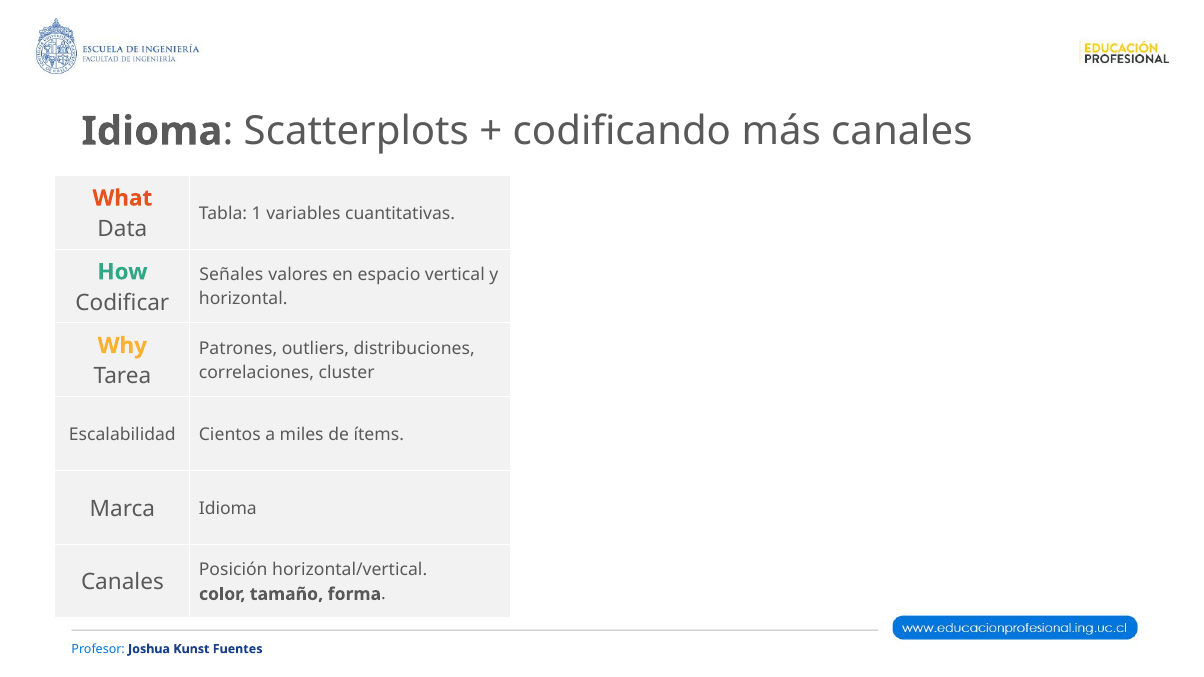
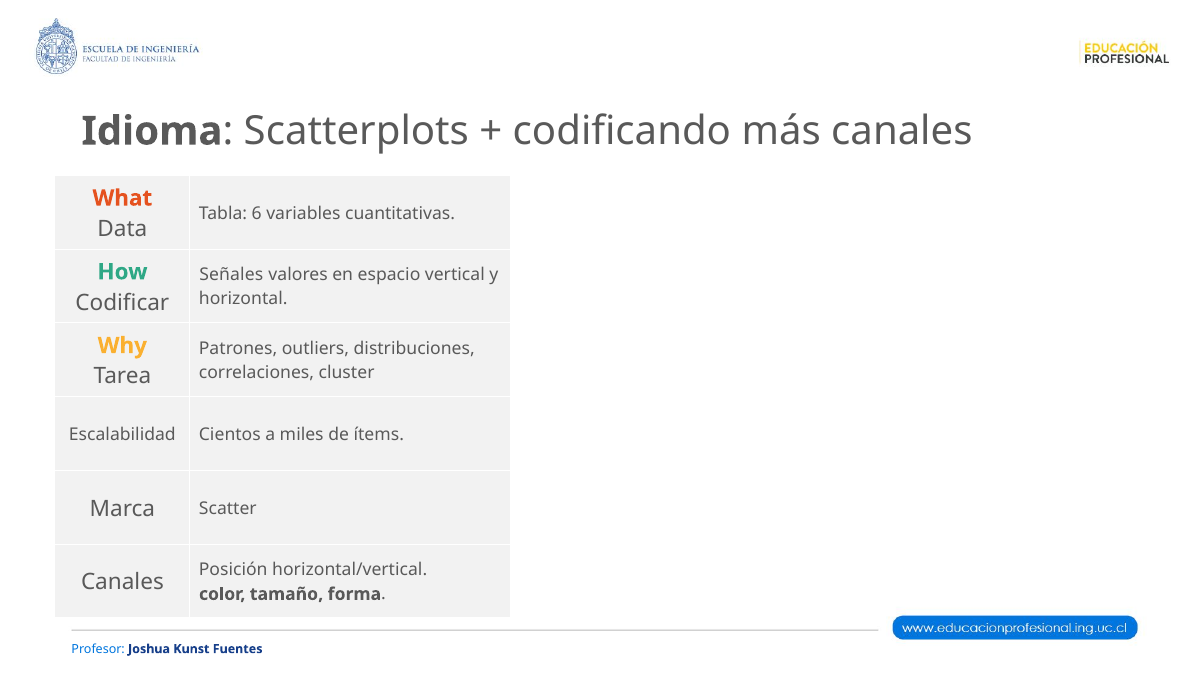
1: 1 -> 6 (257, 213)
Marca Idioma: Idioma -> Scatter (228, 509)
